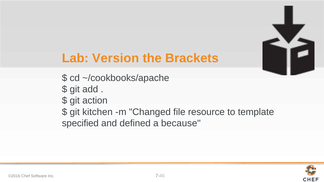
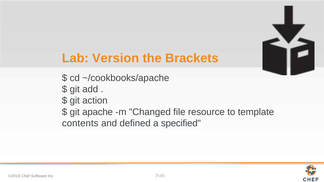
kitchen: kitchen -> apache (98, 112)
specified: specified -> contents (80, 123)
because: because -> specified (181, 123)
